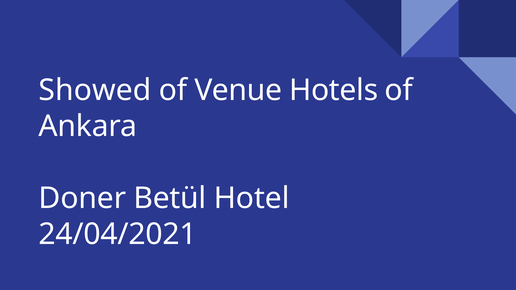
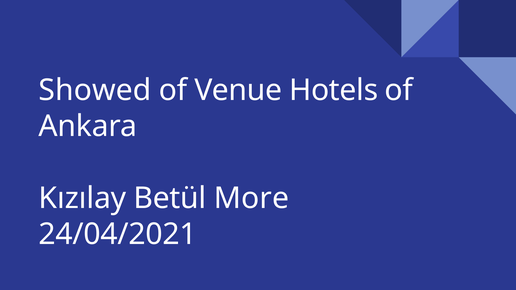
Doner: Doner -> Kızılay (82, 198)
Hotel: Hotel -> More (251, 198)
